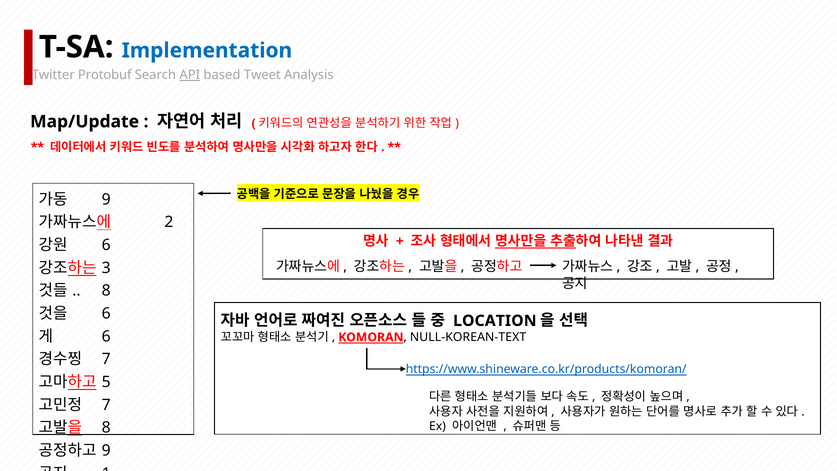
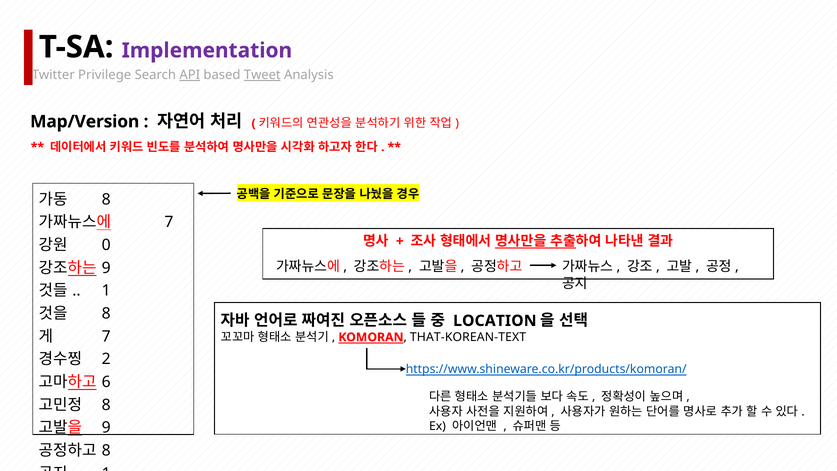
Implementation colour: blue -> purple (207, 50)
Protobuf: Protobuf -> Privilege (105, 75)
Tweet underline: none -> present (262, 75)
Map/Update: Map/Update -> Map/Version (85, 122)
9: 9 -> 8 (106, 199)
2: 2 -> 7 (169, 222)
6: 6 -> 0 (106, 245)
3: 3 -> 9 (106, 268)
8: 8 -> 1 (106, 291)
6: 6 -> 8 (106, 313)
6: 6 -> 7 (106, 336)
NULL-KOREAN-TEXT: NULL-KOREAN-TEXT -> THAT-KOREAN-TEXT (468, 337)
7: 7 -> 2 (106, 359)
5: 5 -> 6 (106, 382)
7: 7 -> 8 (106, 405)
8: 8 -> 9 (106, 428)
9: 9 -> 8 (106, 450)
